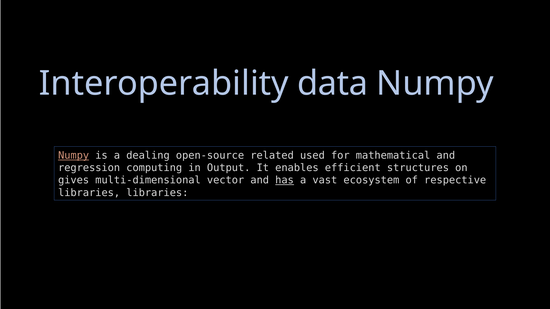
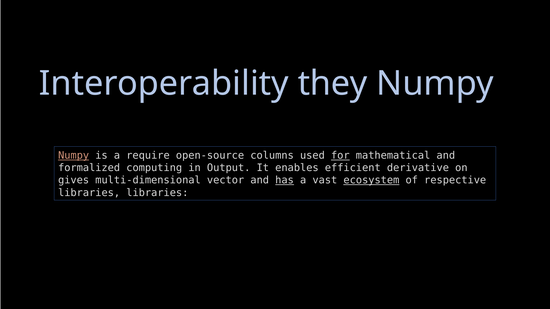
data: data -> they (333, 84)
dealing: dealing -> require (148, 156)
related: related -> columns (272, 156)
for underline: none -> present (340, 156)
regression: regression -> formalized (89, 168)
structures: structures -> derivative (418, 168)
ecosystem underline: none -> present (371, 180)
